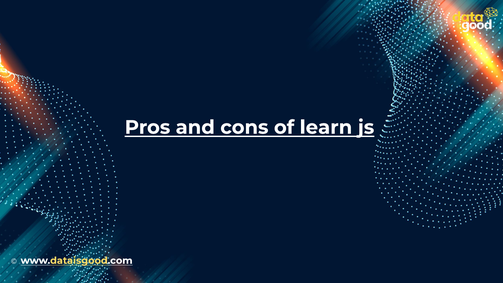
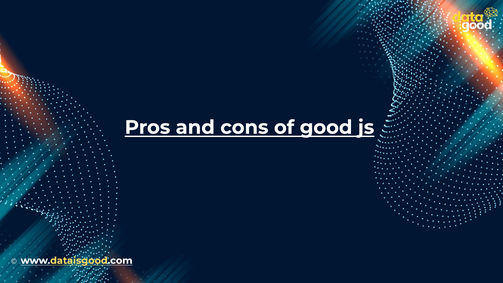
learn: learn -> good (326, 127)
